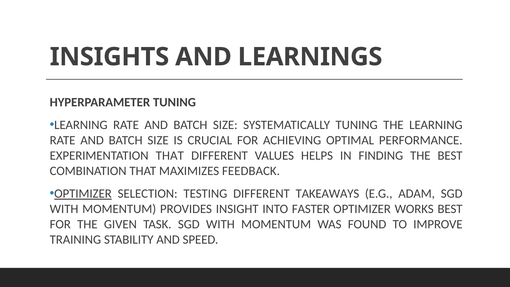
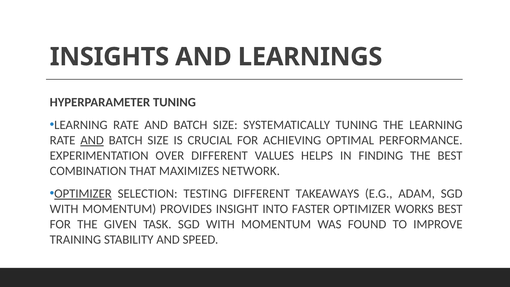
AND underline: none -> present (92, 140)
EXPERIMENTATION THAT: THAT -> OVER (170, 156)
FEEDBACK: FEEDBACK -> NETWORK (251, 171)
